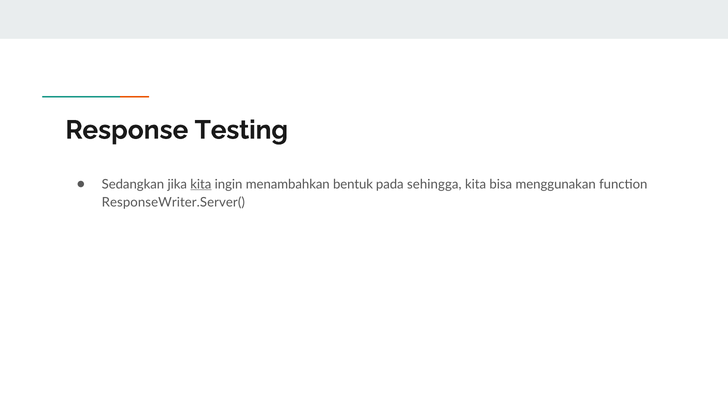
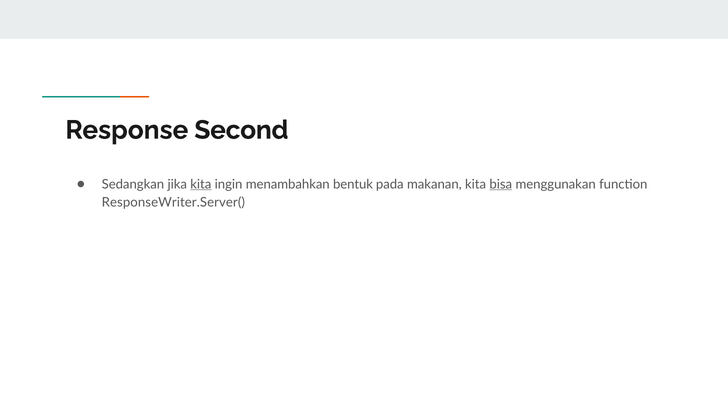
Testing: Testing -> Second (241, 130)
sehingga: sehingga -> makanan (434, 184)
bisa underline: none -> present (501, 184)
